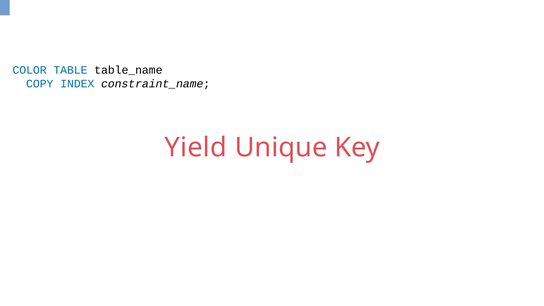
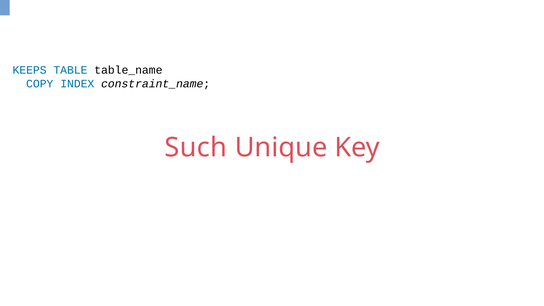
COLOR: COLOR -> KEEPS (30, 70)
Yield: Yield -> Such (196, 148)
